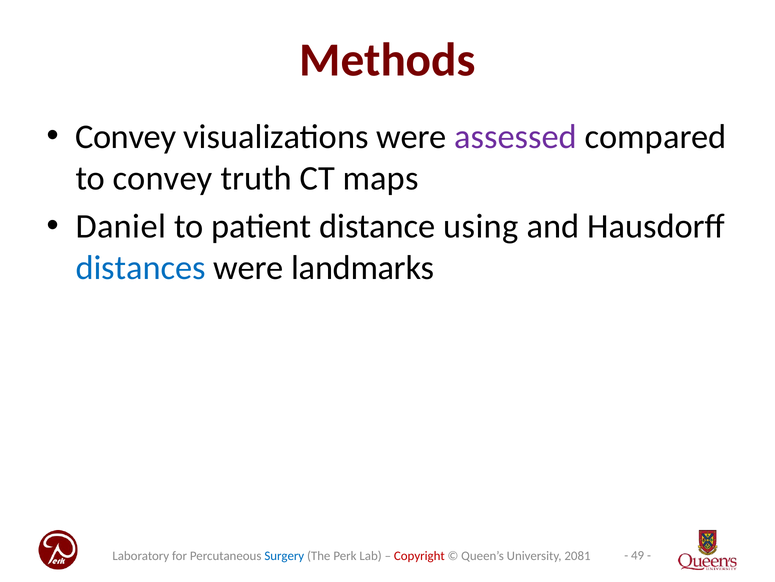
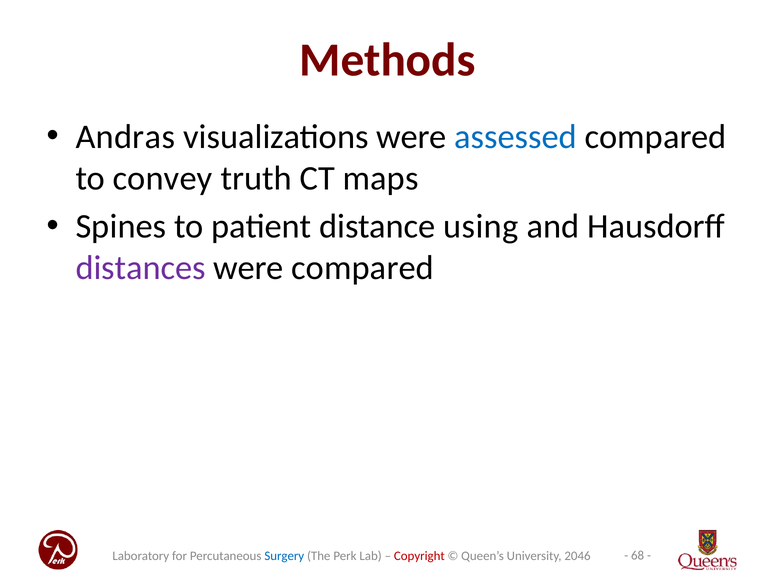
Convey: Convey -> Andras (125, 137)
assessed colour: purple -> blue (516, 137)
Daniel: Daniel -> Spines (121, 226)
distances colour: blue -> purple (141, 268)
were landmarks: landmarks -> compared (363, 268)
2081: 2081 -> 2046 (578, 555)
49: 49 -> 68 (638, 555)
